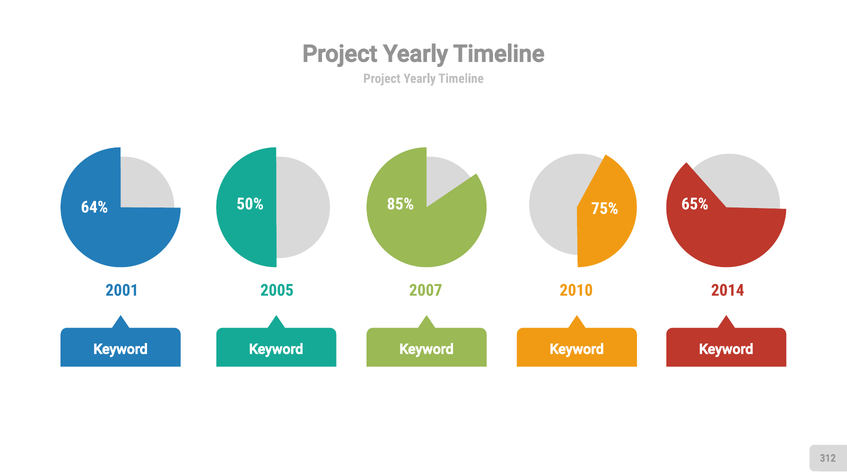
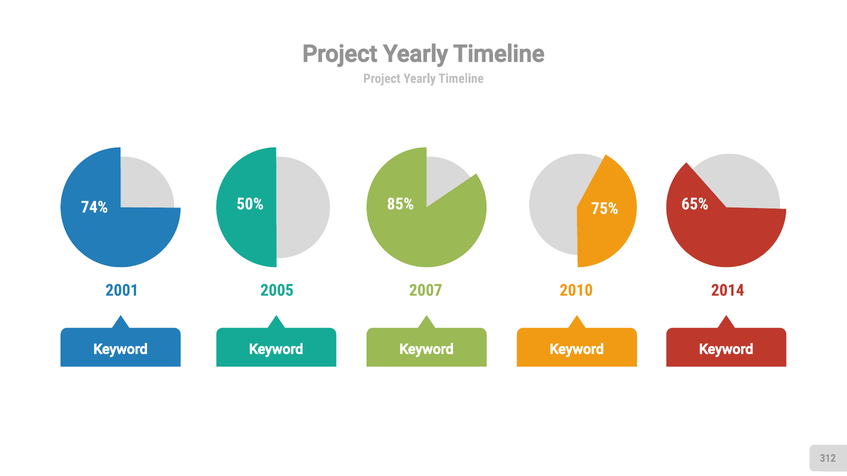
64%: 64% -> 74% (94, 207)
